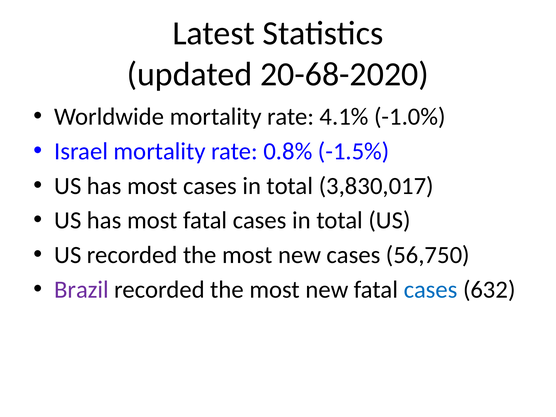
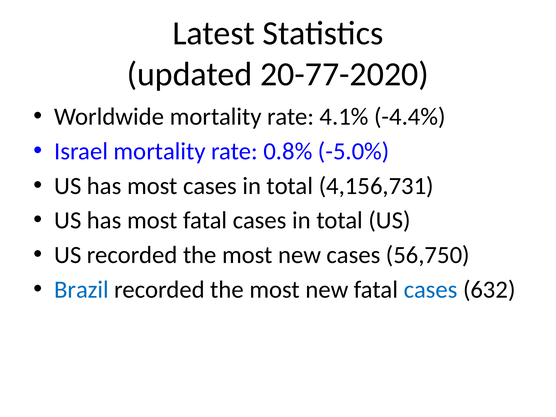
20-68-2020: 20-68-2020 -> 20-77-2020 (344, 74)
-1.0%: -1.0% -> -4.4% (410, 117)
-1.5%: -1.5% -> -5.0% (354, 151)
3,830,017: 3,830,017 -> 4,156,731 (376, 186)
Brazil colour: purple -> blue (81, 290)
